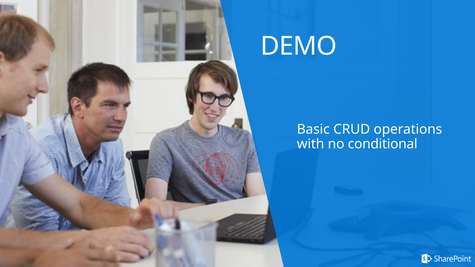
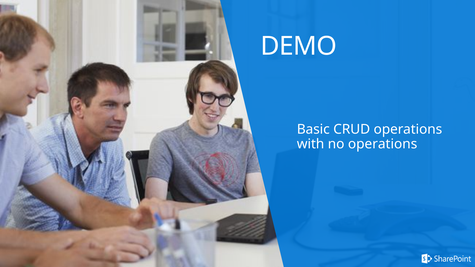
no conditional: conditional -> operations (383, 144)
